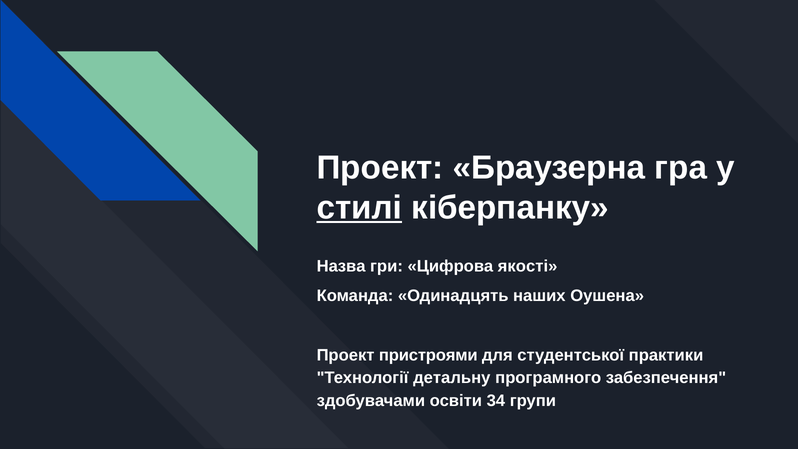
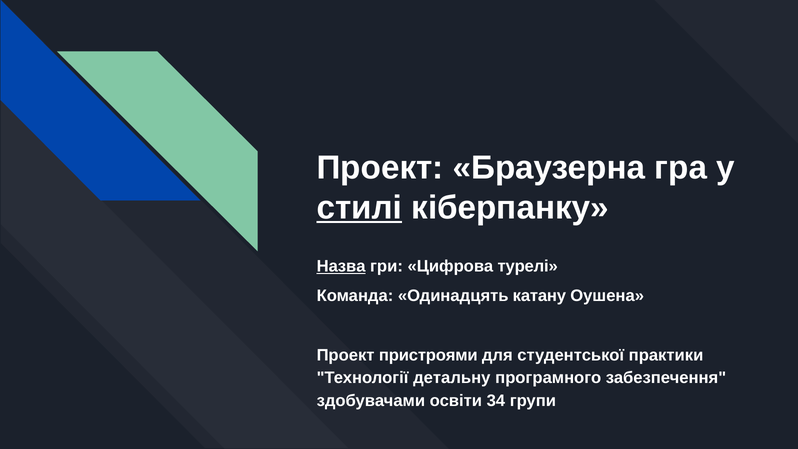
Назва underline: none -> present (341, 266)
якості: якості -> турелі (528, 266)
наших: наших -> катану (539, 296)
